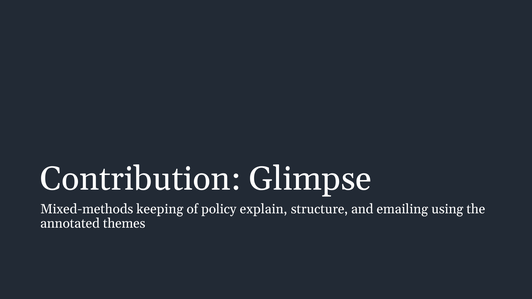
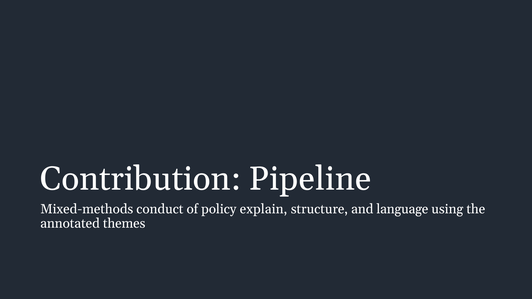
Glimpse: Glimpse -> Pipeline (310, 179)
keeping: keeping -> conduct (160, 209)
emailing: emailing -> language (402, 209)
